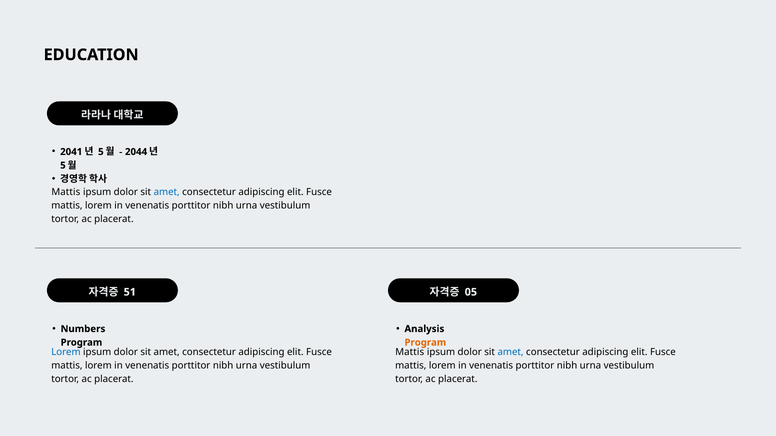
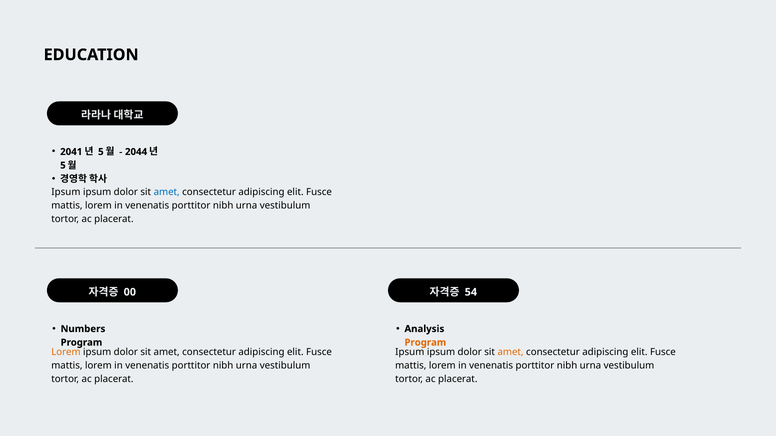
Mattis: Mattis -> Ipsum (66, 192)
51: 51 -> 00 (130, 292)
05: 05 -> 54 (471, 292)
Lorem colour: blue -> orange (66, 353)
Mattis: Mattis -> Ipsum (410, 353)
amet colour: blue -> orange (511, 353)
